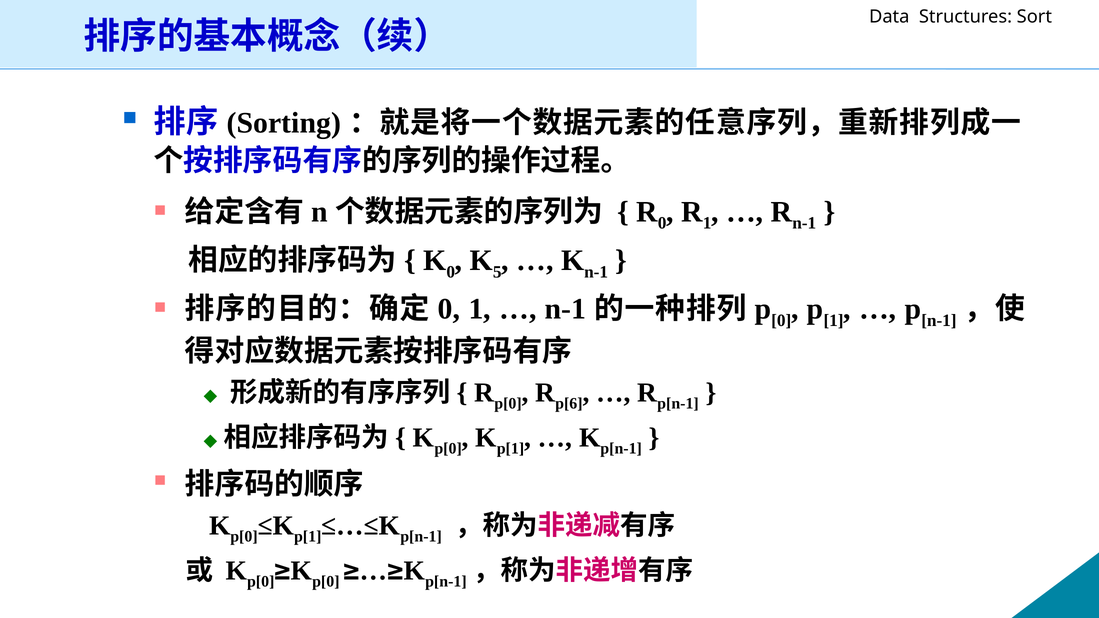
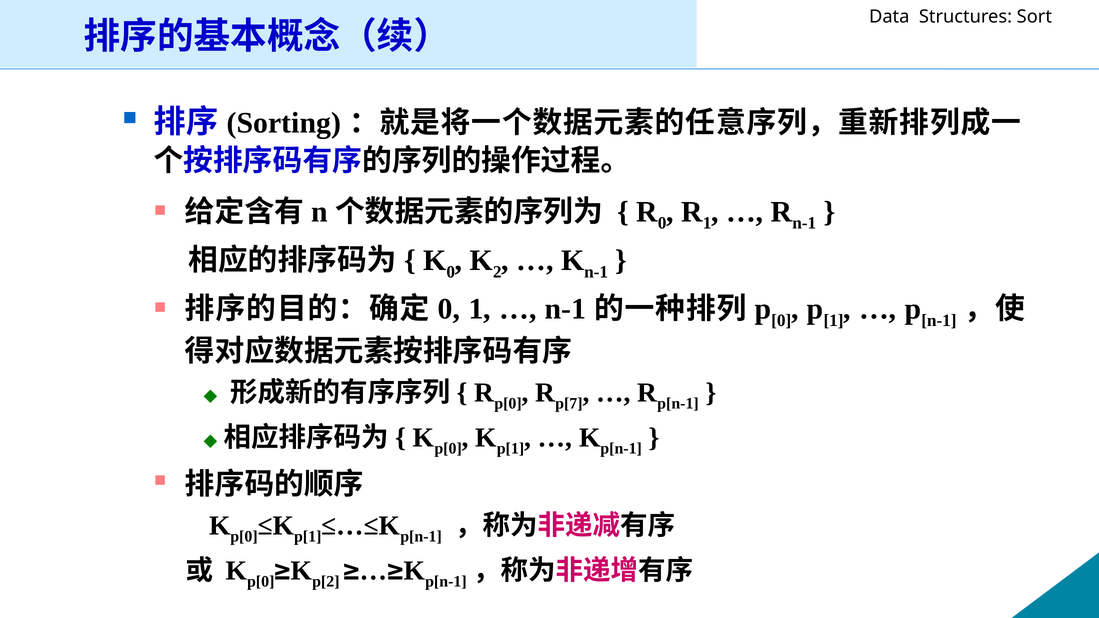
5: 5 -> 2 (497, 272)
p[6: p[6 -> p[7 (569, 404)
p[0: p[0 -> p[2 (326, 582)
